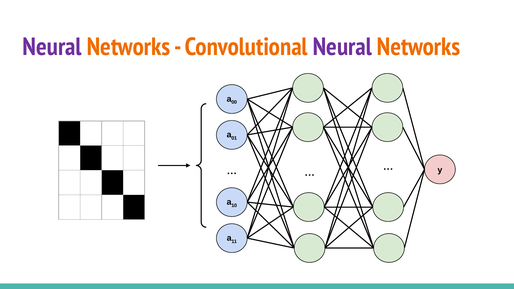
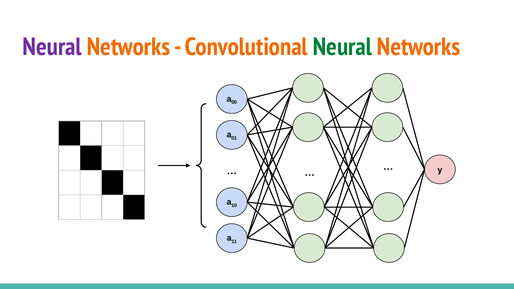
Neural colour: purple -> green (342, 47)
